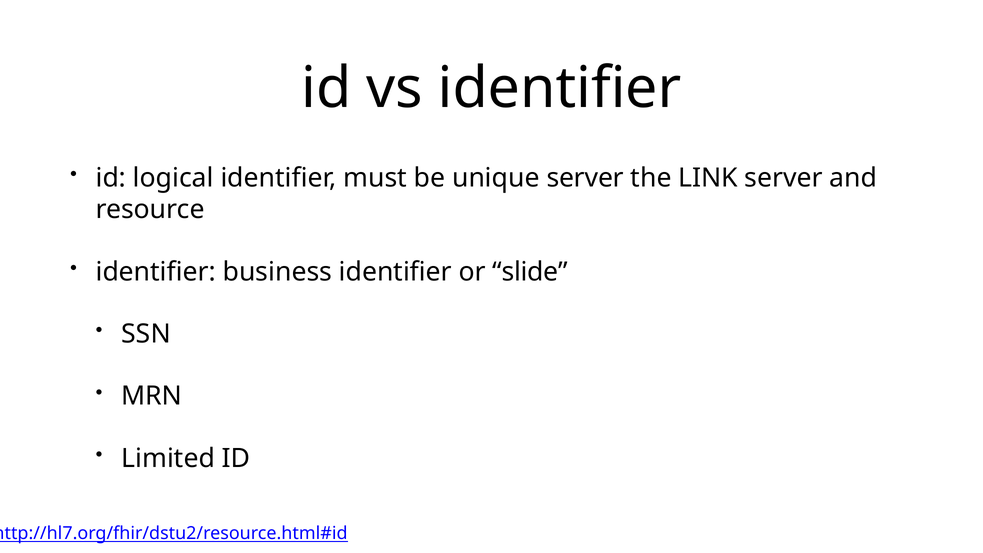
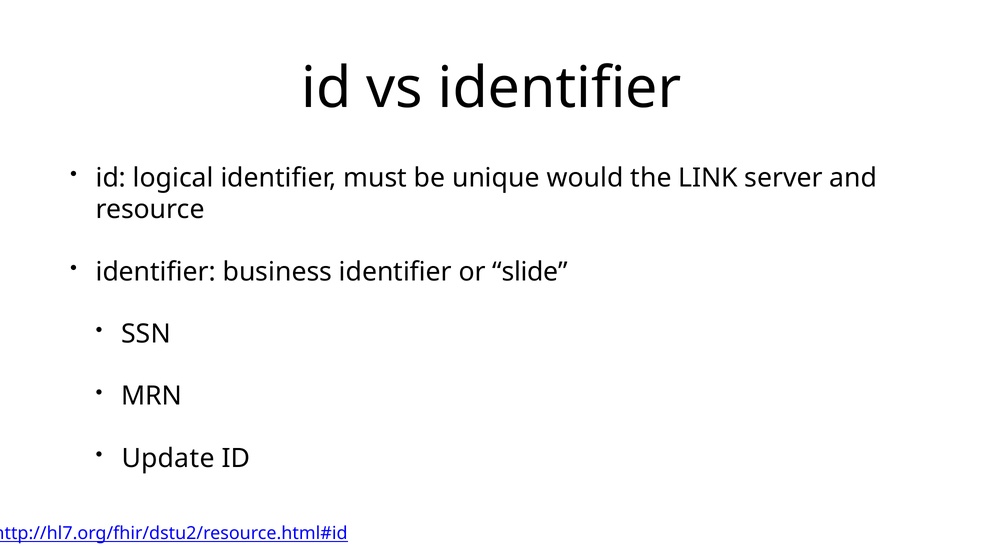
unique server: server -> would (585, 178)
Limited: Limited -> Update (168, 458)
